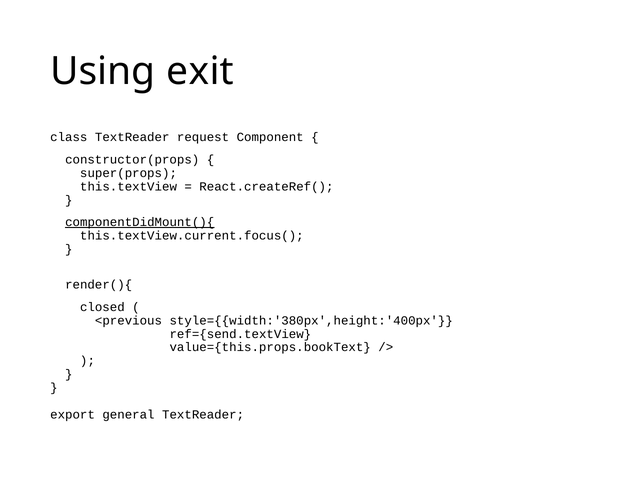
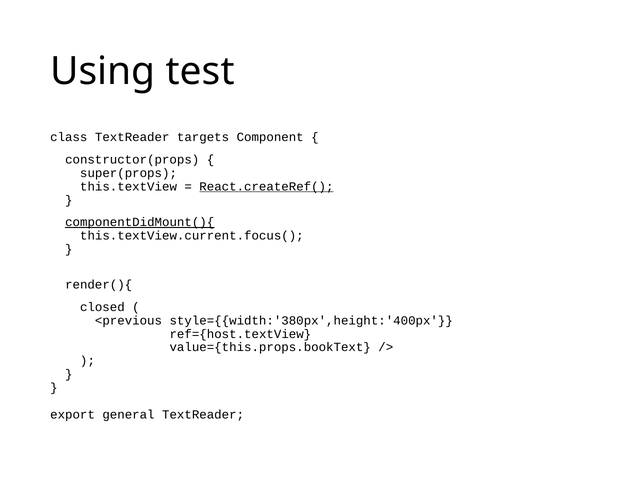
exit: exit -> test (200, 71)
request: request -> targets (203, 137)
React.createRef( underline: none -> present (266, 186)
ref={send.textView: ref={send.textView -> ref={host.textView (240, 334)
